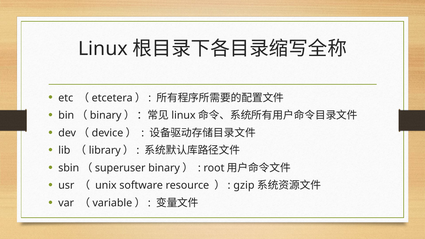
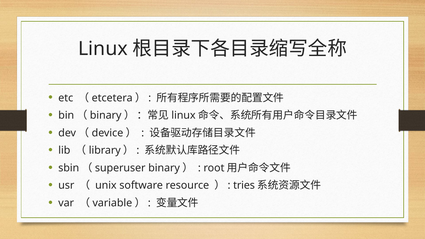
gzip: gzip -> tries (244, 186)
